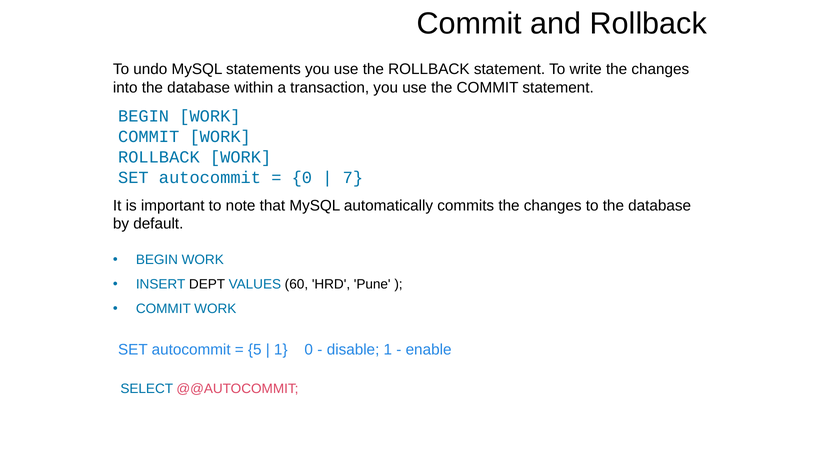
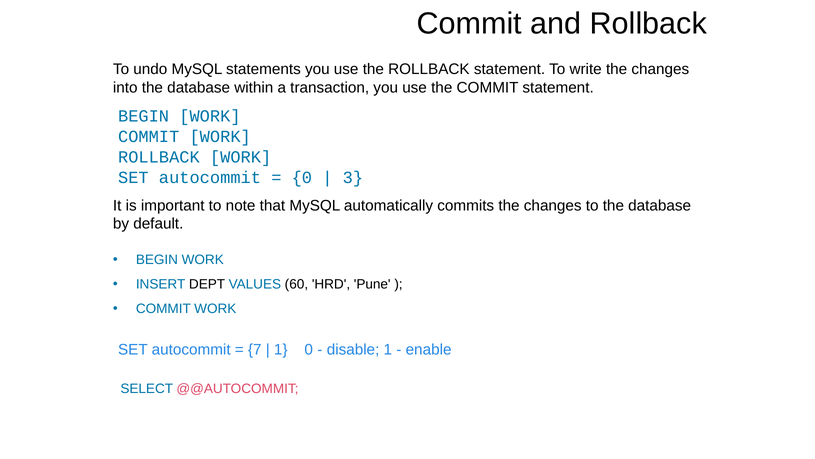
7: 7 -> 3 (353, 177)
5: 5 -> 7 (255, 349)
